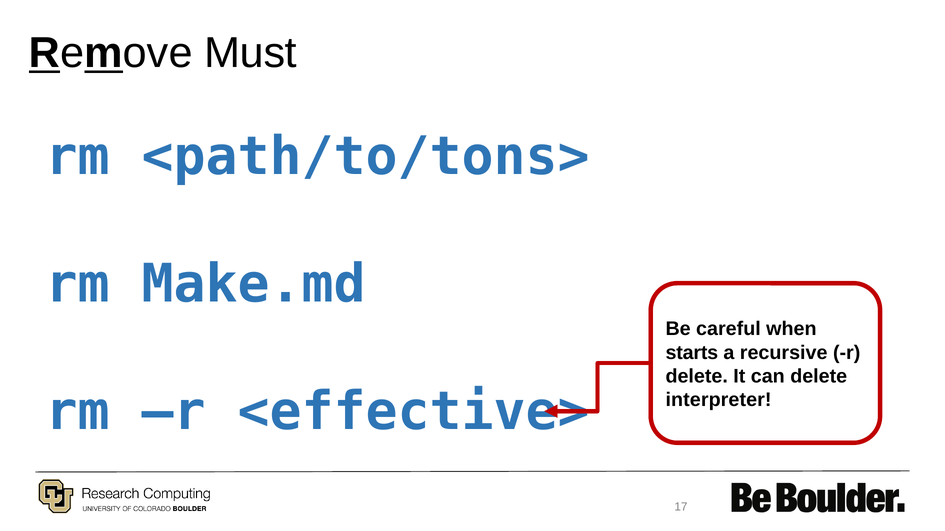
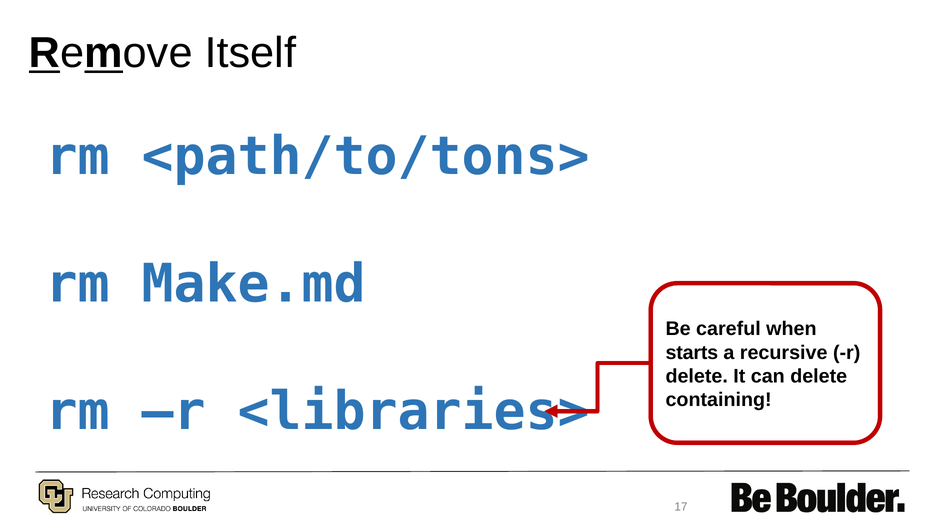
Must: Must -> Itself (250, 53)
<effective>: <effective> -> <libraries> (414, 412)
interpreter: interpreter -> containing (719, 400)
